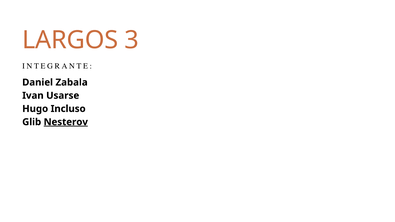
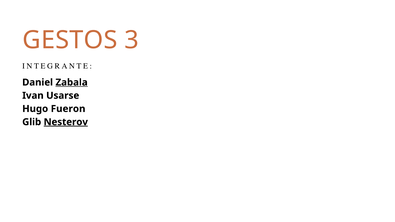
LARGOS: LARGOS -> GESTOS (70, 40)
Zabala underline: none -> present (72, 82)
Incluso: Incluso -> Fueron (68, 109)
